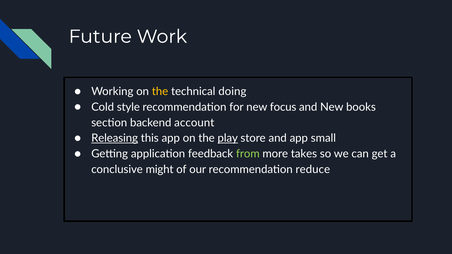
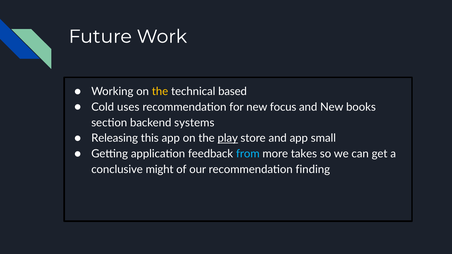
doing: doing -> based (233, 92)
style: style -> uses (128, 107)
account: account -> systems (194, 123)
Releasing underline: present -> none (115, 138)
from colour: light green -> light blue (248, 154)
reduce: reduce -> finding (313, 170)
